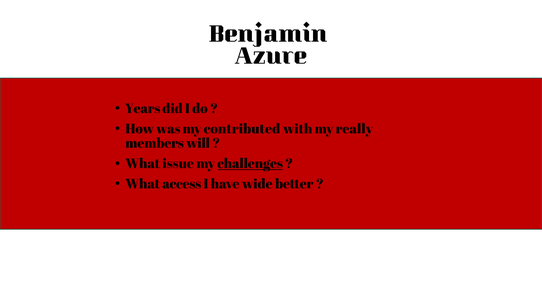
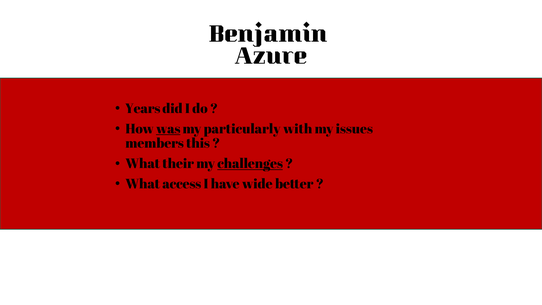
was underline: none -> present (168, 129)
contributed: contributed -> particularly (242, 129)
really: really -> issues (354, 129)
will: will -> this (198, 143)
issue: issue -> their (178, 164)
